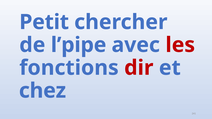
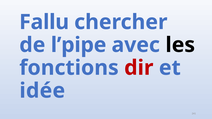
Petit: Petit -> Fallu (44, 22)
les colour: red -> black (180, 45)
chez: chez -> idée (42, 91)
